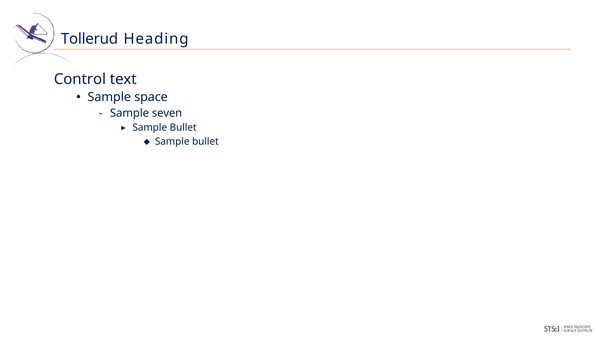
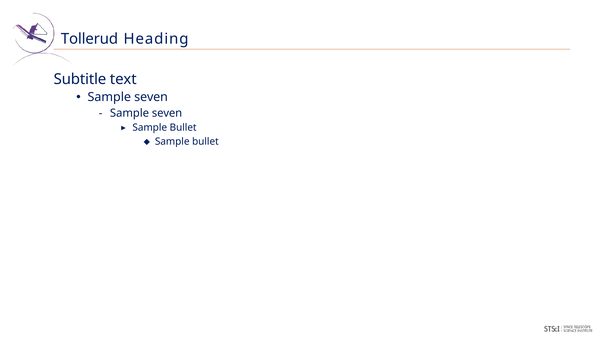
Control: Control -> Subtitle (80, 79)
space: space -> seven (151, 97)
